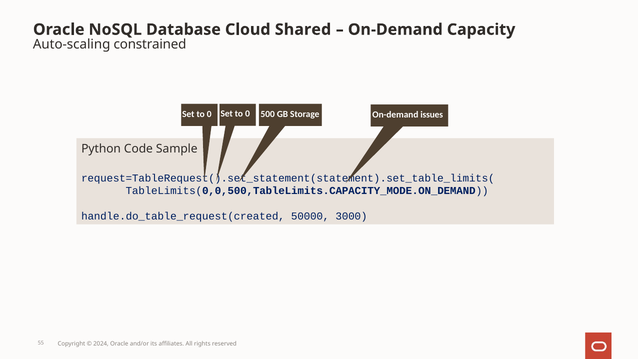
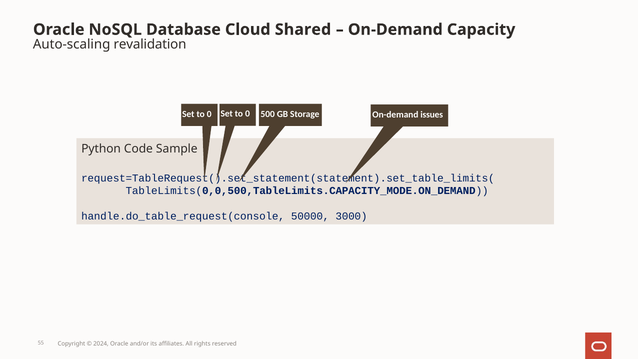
constrained: constrained -> revalidation (150, 45)
handle.do_table_request(created: handle.do_table_request(created -> handle.do_table_request(console (183, 216)
